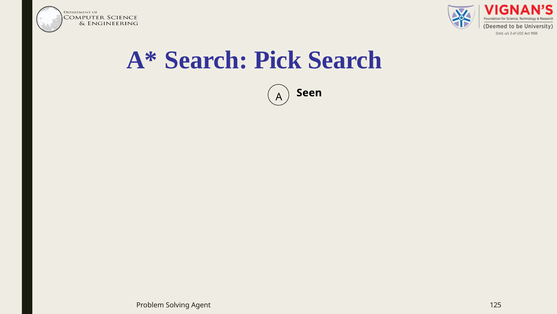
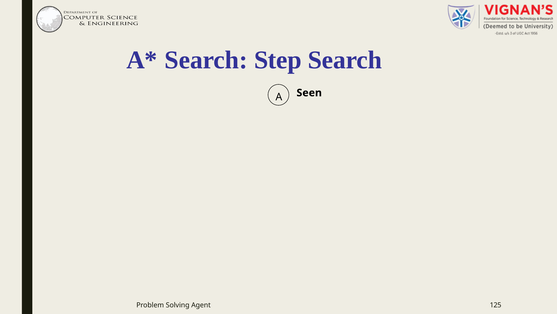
Pick: Pick -> Step (278, 60)
